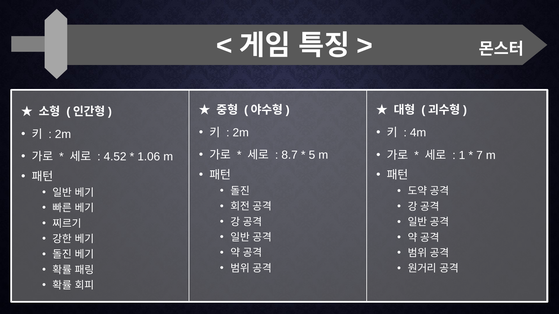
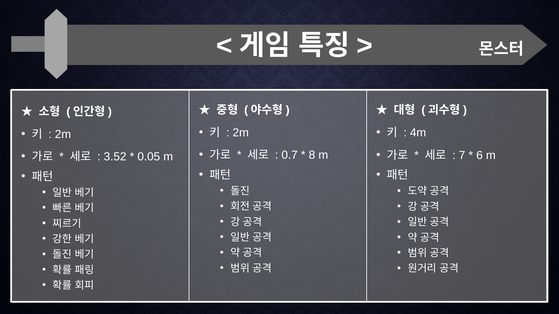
8.7: 8.7 -> 0.7 (290, 155)
5: 5 -> 8 (312, 155)
1: 1 -> 7 (462, 156)
7: 7 -> 6 (480, 156)
4.52: 4.52 -> 3.52 (115, 157)
1.06: 1.06 -> 0.05 (149, 157)
